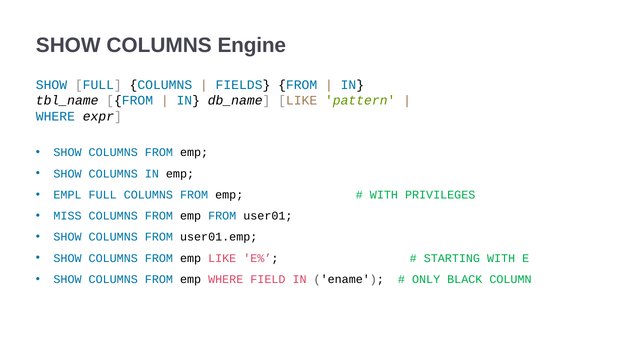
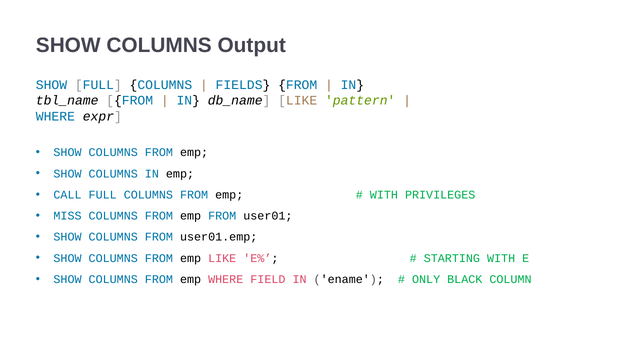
Engine: Engine -> Output (252, 45)
EMPL: EMPL -> CALL (68, 195)
